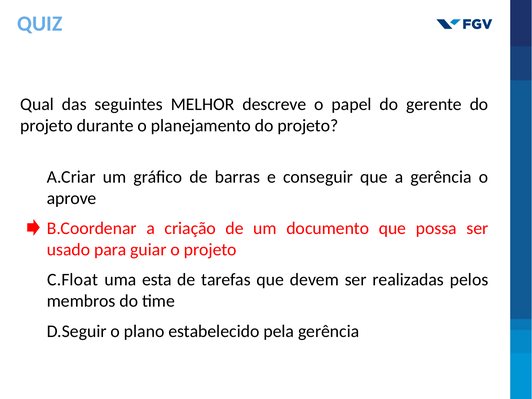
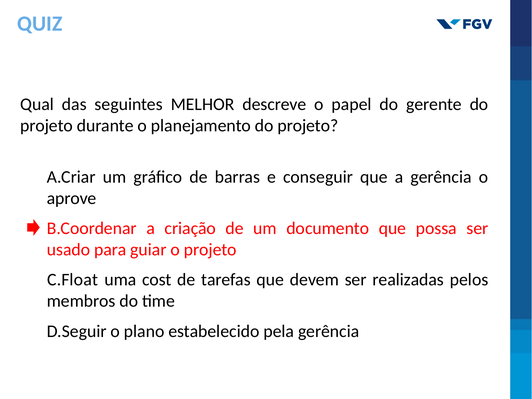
esta: esta -> cost (157, 280)
